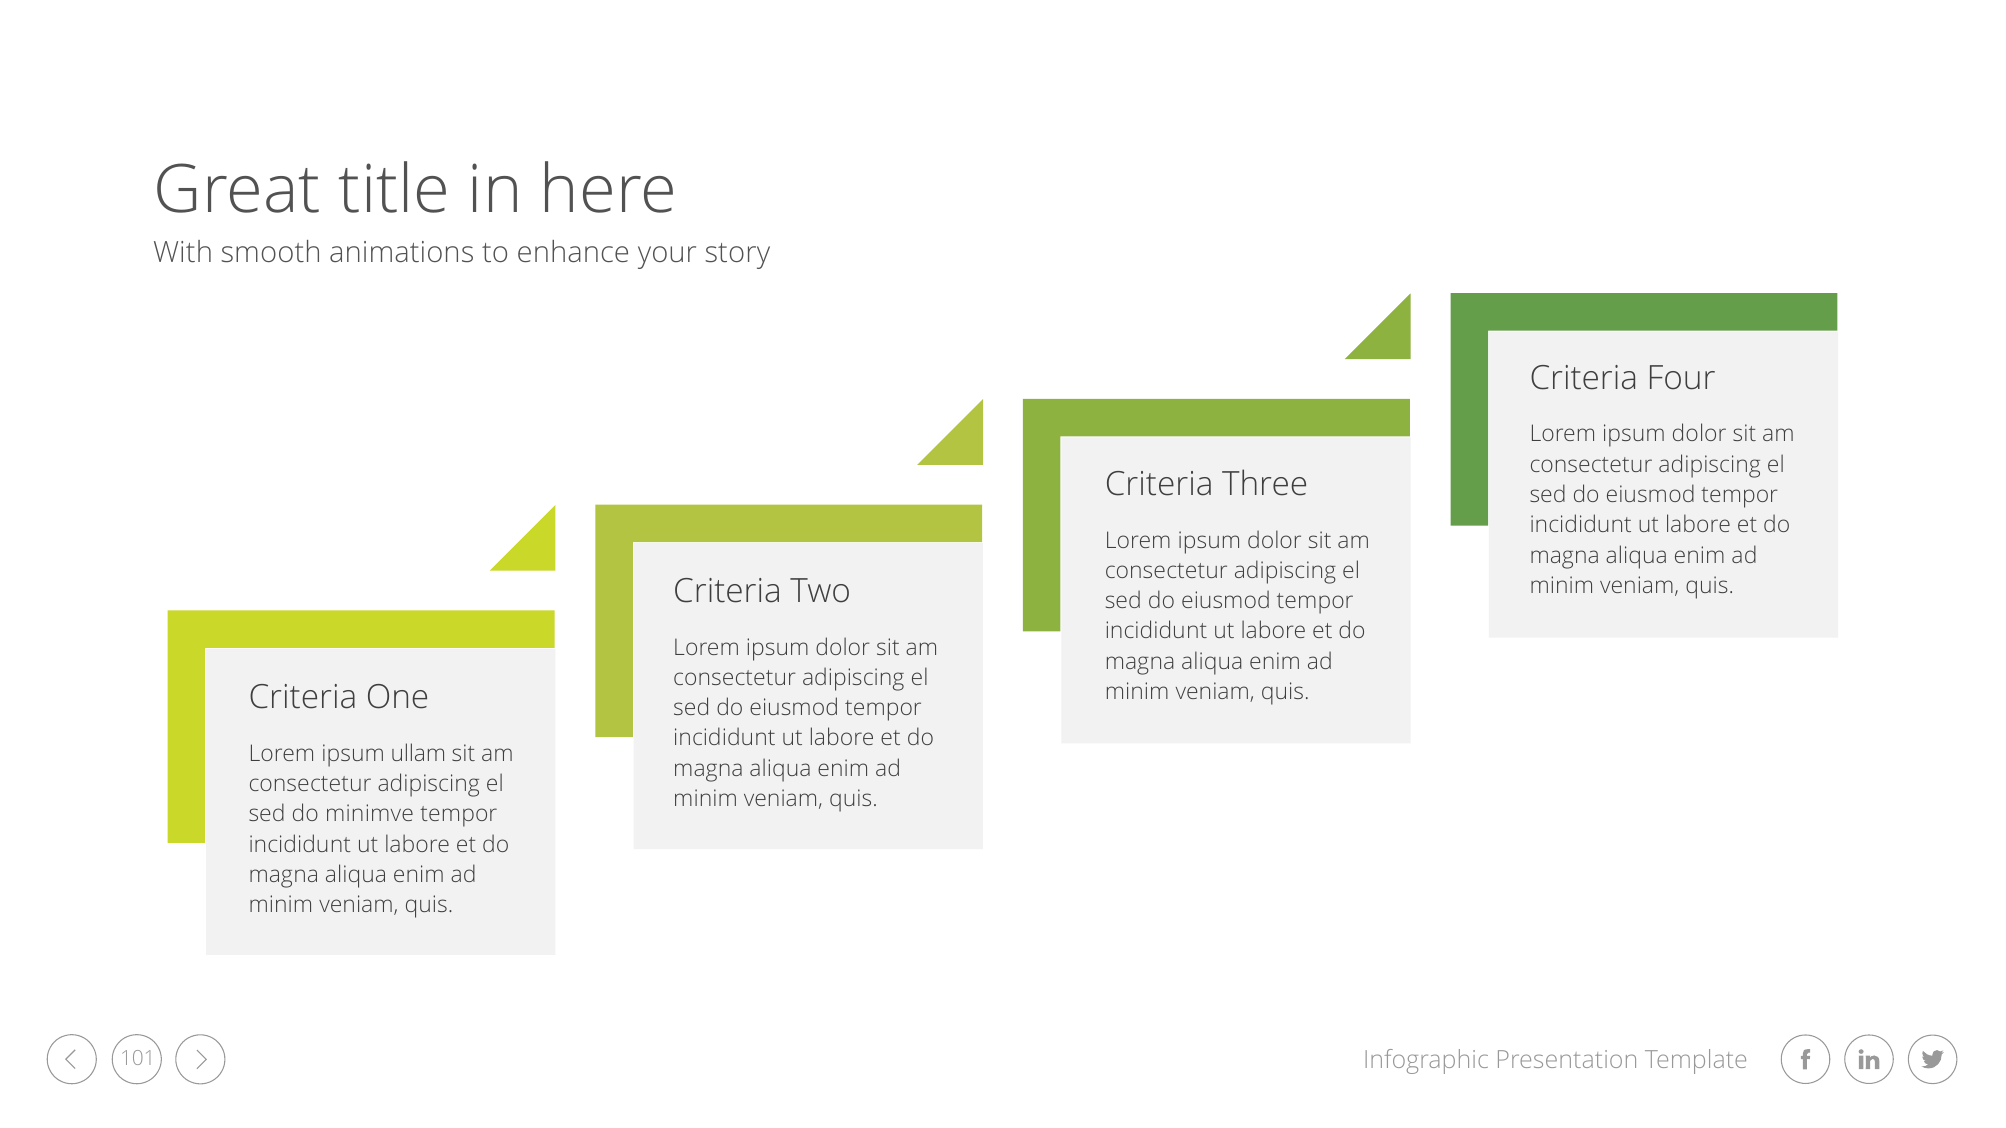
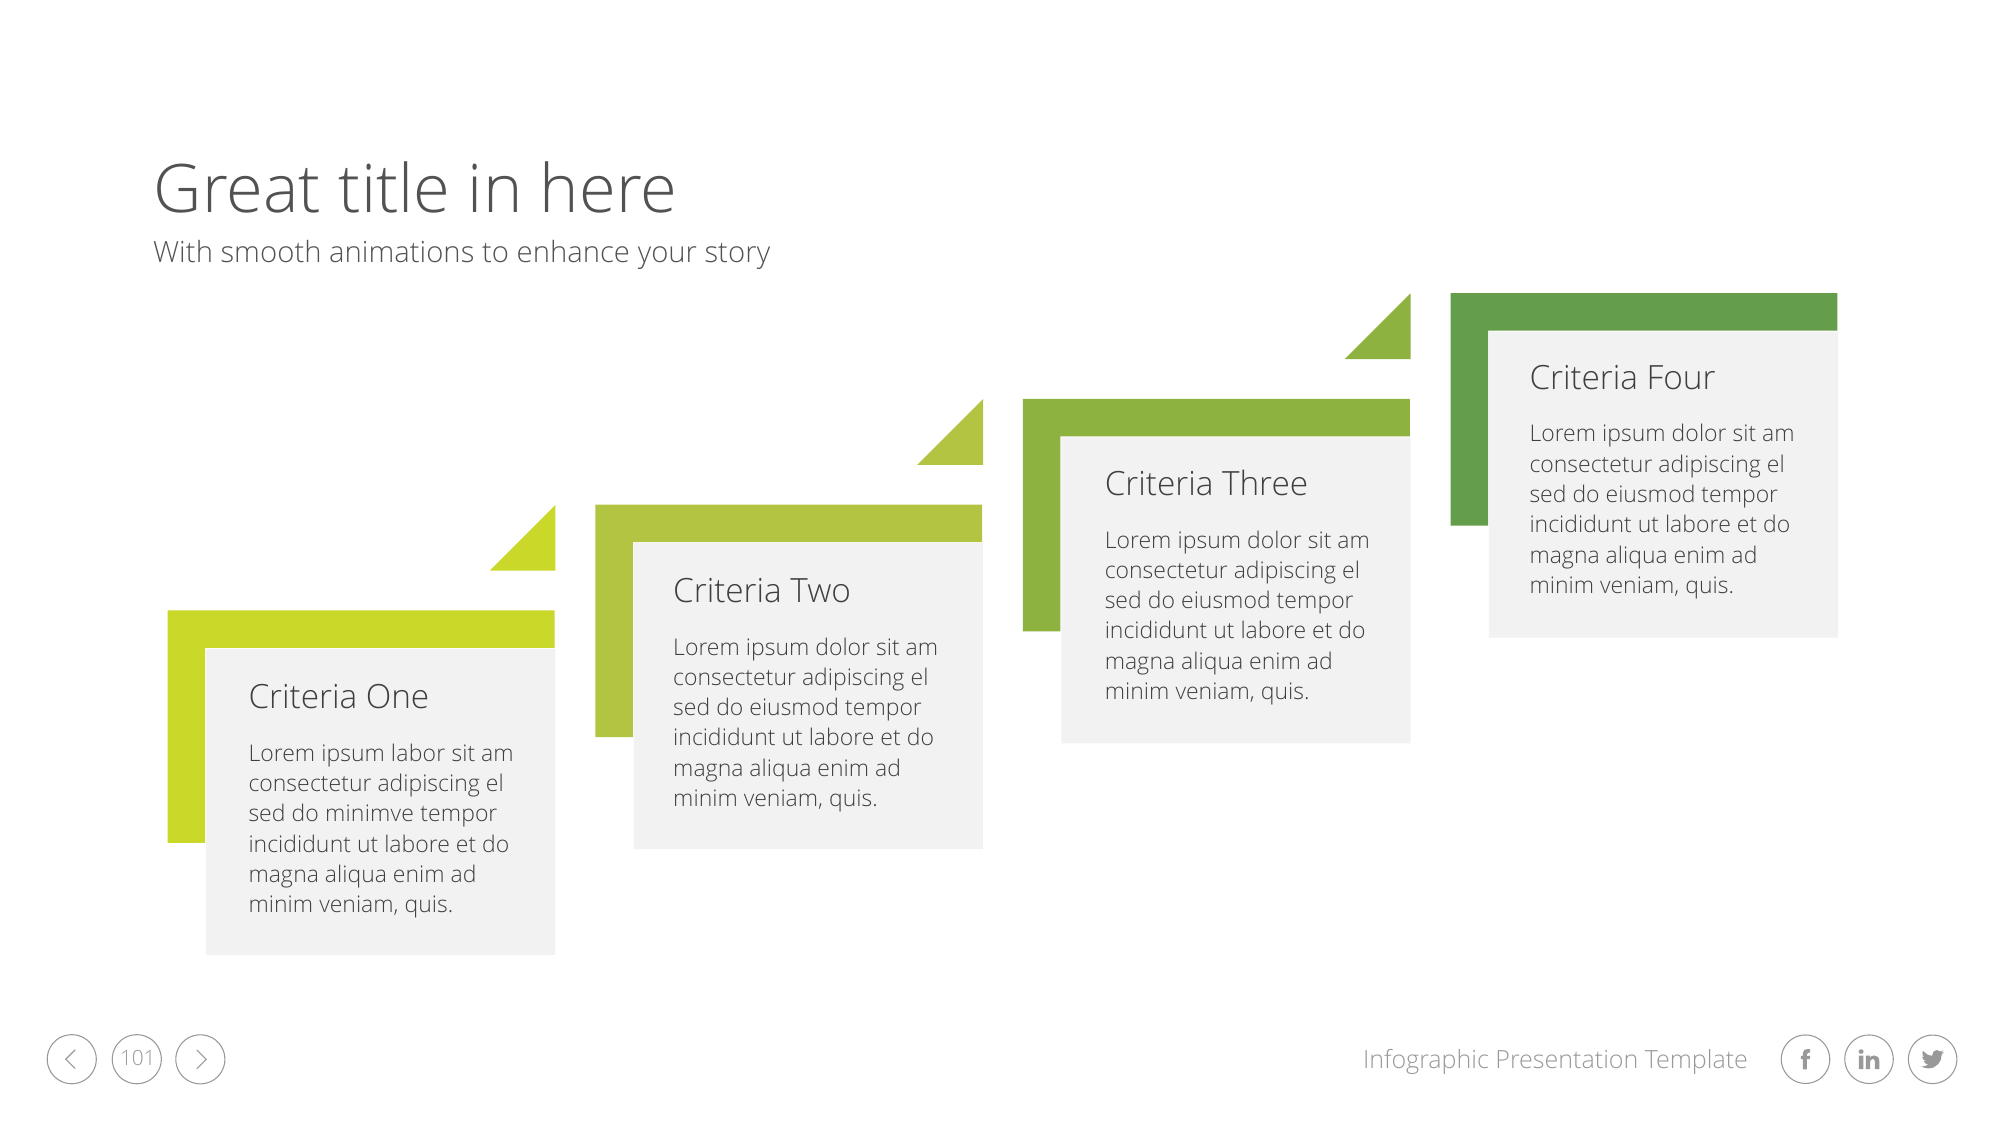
ullam: ullam -> labor (418, 754)
